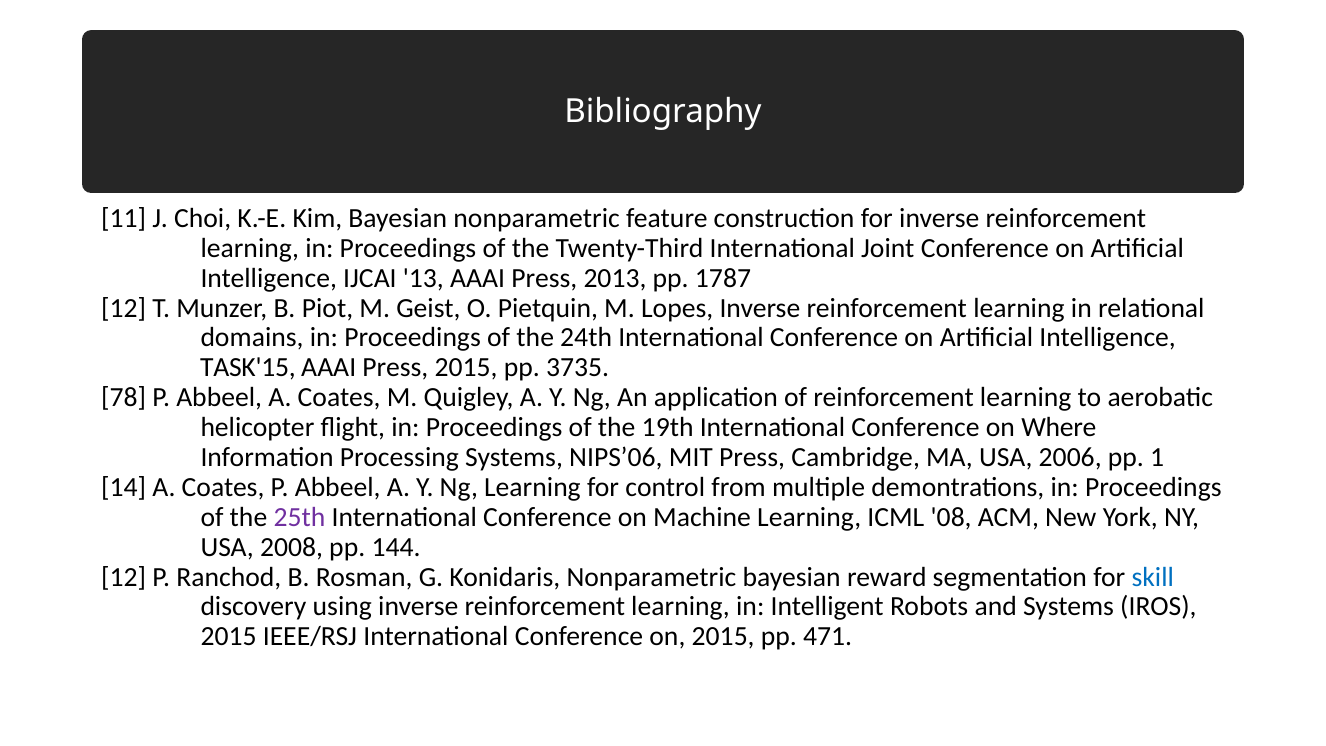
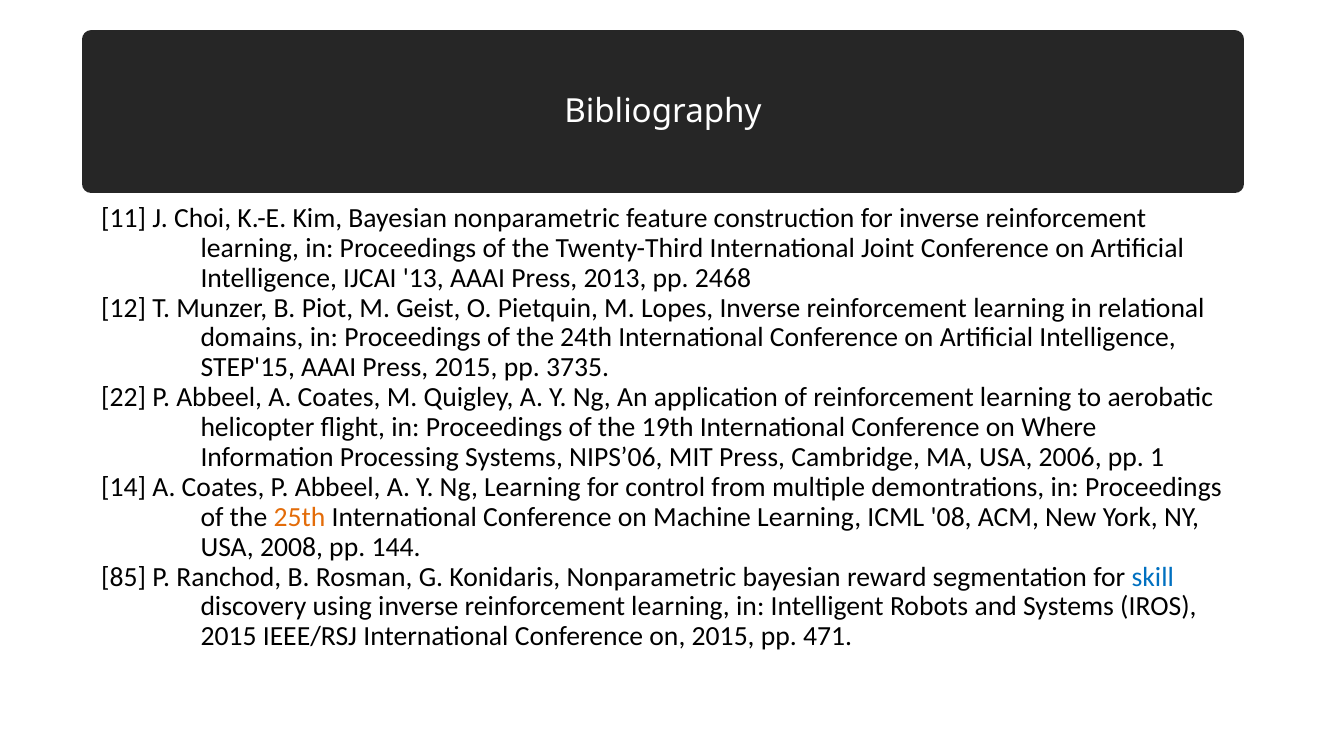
1787: 1787 -> 2468 (723, 278)
TASK'15: TASK'15 -> STEP'15 (248, 368)
78: 78 -> 22 (124, 398)
25th colour: purple -> orange (299, 517)
12: 12 -> 85 (124, 577)
